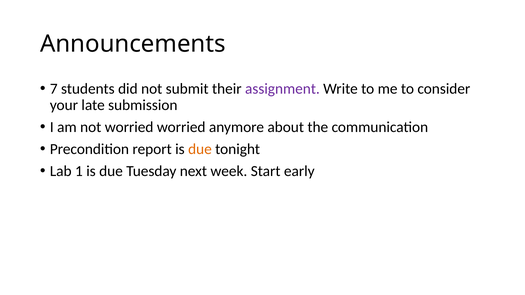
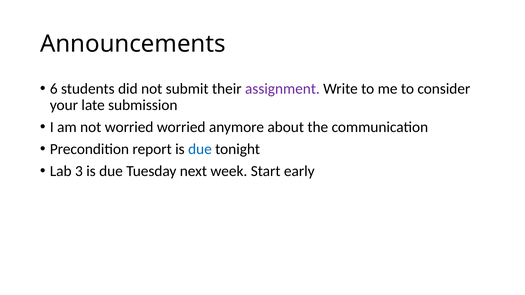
7: 7 -> 6 (54, 89)
due colour: orange -> blue (200, 149)
1: 1 -> 3 (79, 171)
